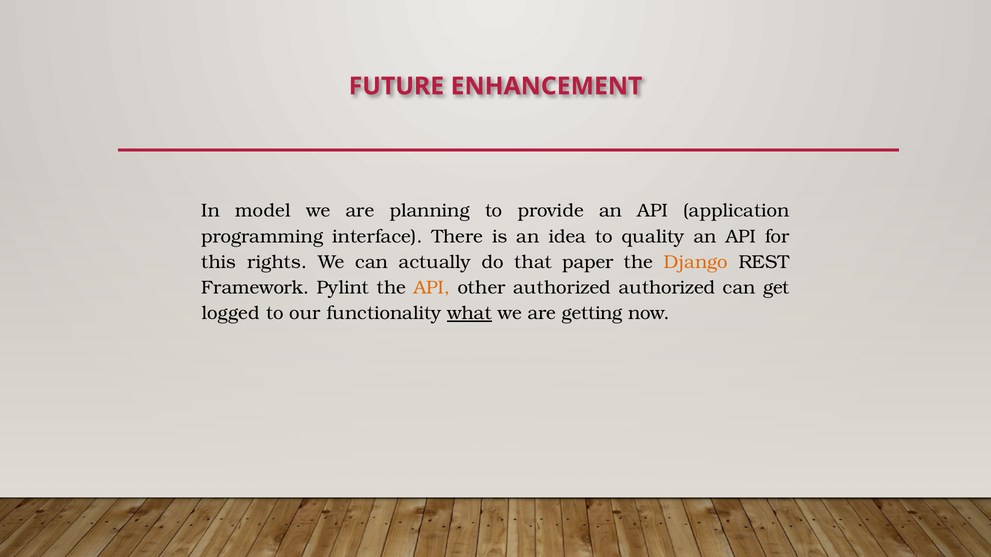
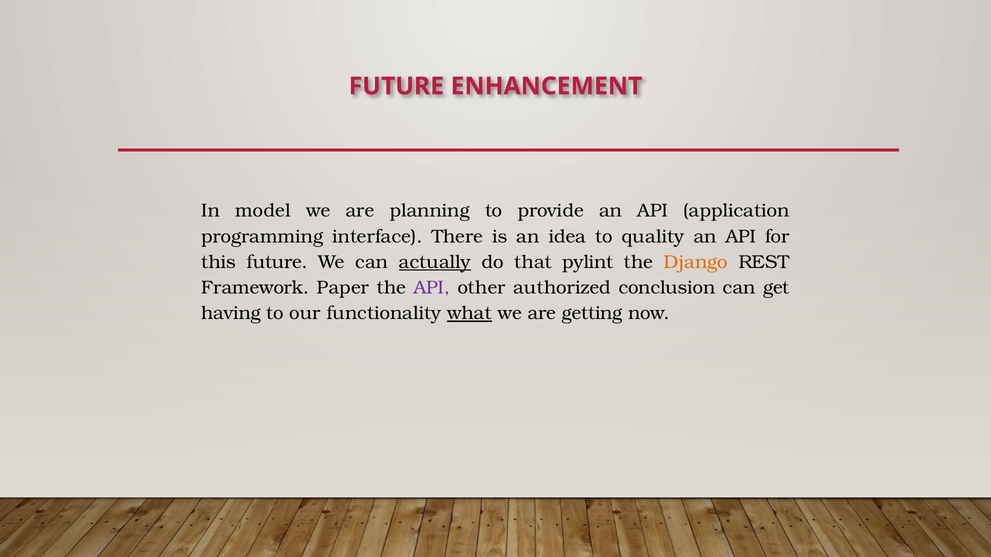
this rights: rights -> future (277, 262)
actually underline: none -> present (435, 262)
paper: paper -> pylint (588, 262)
Pylint: Pylint -> Paper (343, 288)
API colour: orange -> purple (432, 288)
authorized authorized: authorized -> conclusion (667, 288)
logged: logged -> having (231, 314)
